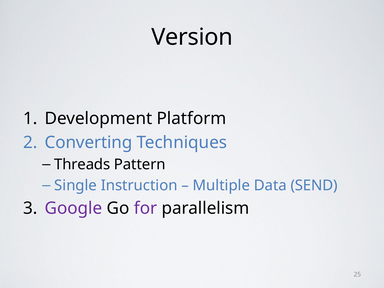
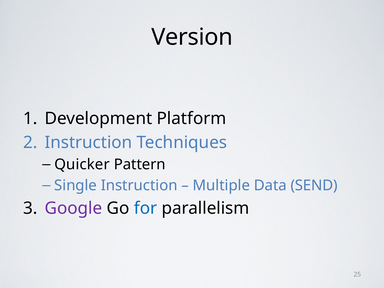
Converting: Converting -> Instruction (88, 142)
Threads: Threads -> Quicker (82, 165)
for colour: purple -> blue (146, 208)
